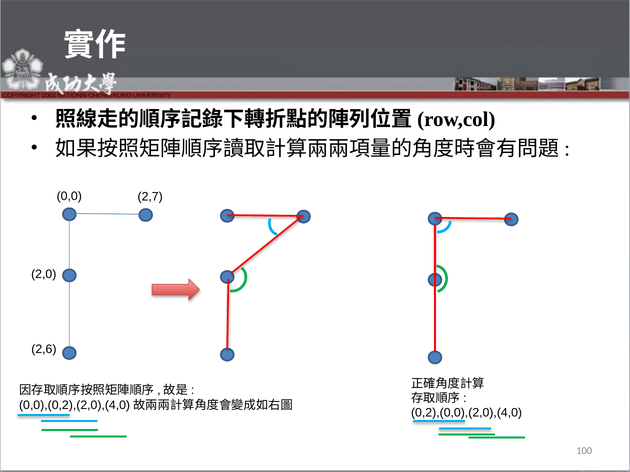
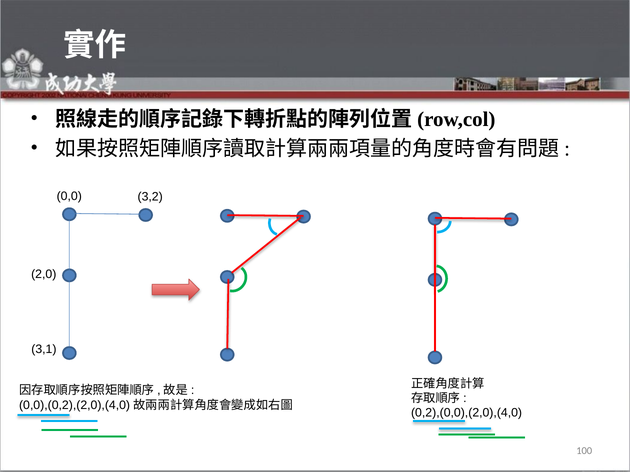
2,7: 2,7 -> 3,2 (150, 197)
2,6: 2,6 -> 3,1 (44, 350)
